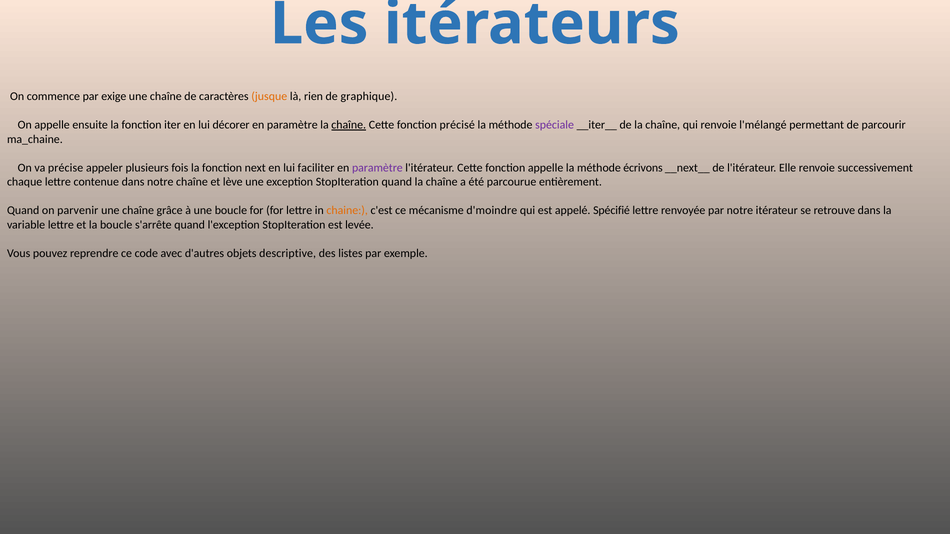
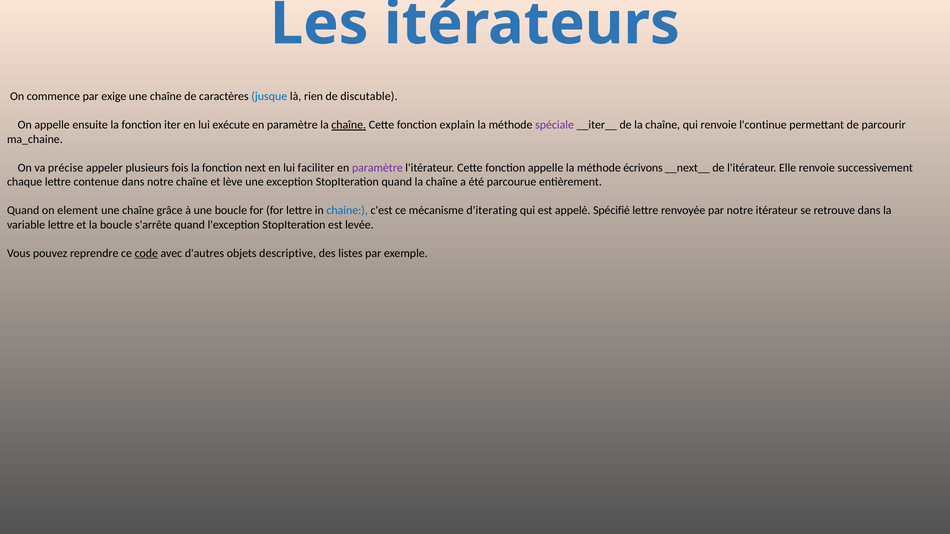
jusque colour: orange -> blue (269, 96)
graphique: graphique -> discutable (369, 96)
décorer: décorer -> exécute (231, 125)
précisé: précisé -> explain (457, 125)
l'mélangé: l'mélangé -> l'continue (763, 125)
parvenir: parvenir -> element (78, 211)
chaine colour: orange -> blue (347, 211)
d'moindre: d'moindre -> d'iterating (492, 211)
code underline: none -> present (146, 253)
